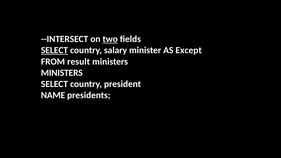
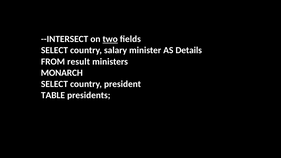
SELECT underline: present -> none (54, 50)
Except: Except -> Details (189, 50)
MINISTERS: MINISTERS -> MONARCH (62, 73)
NAME: NAME -> TABLE (53, 95)
